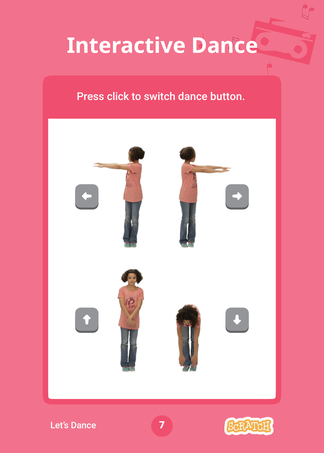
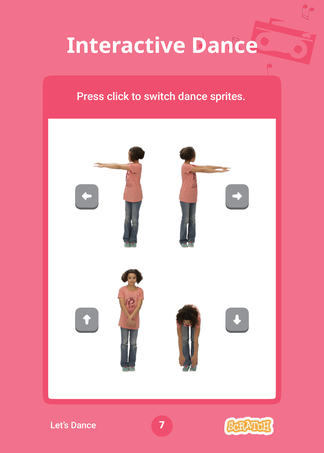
button: button -> sprites (228, 97)
